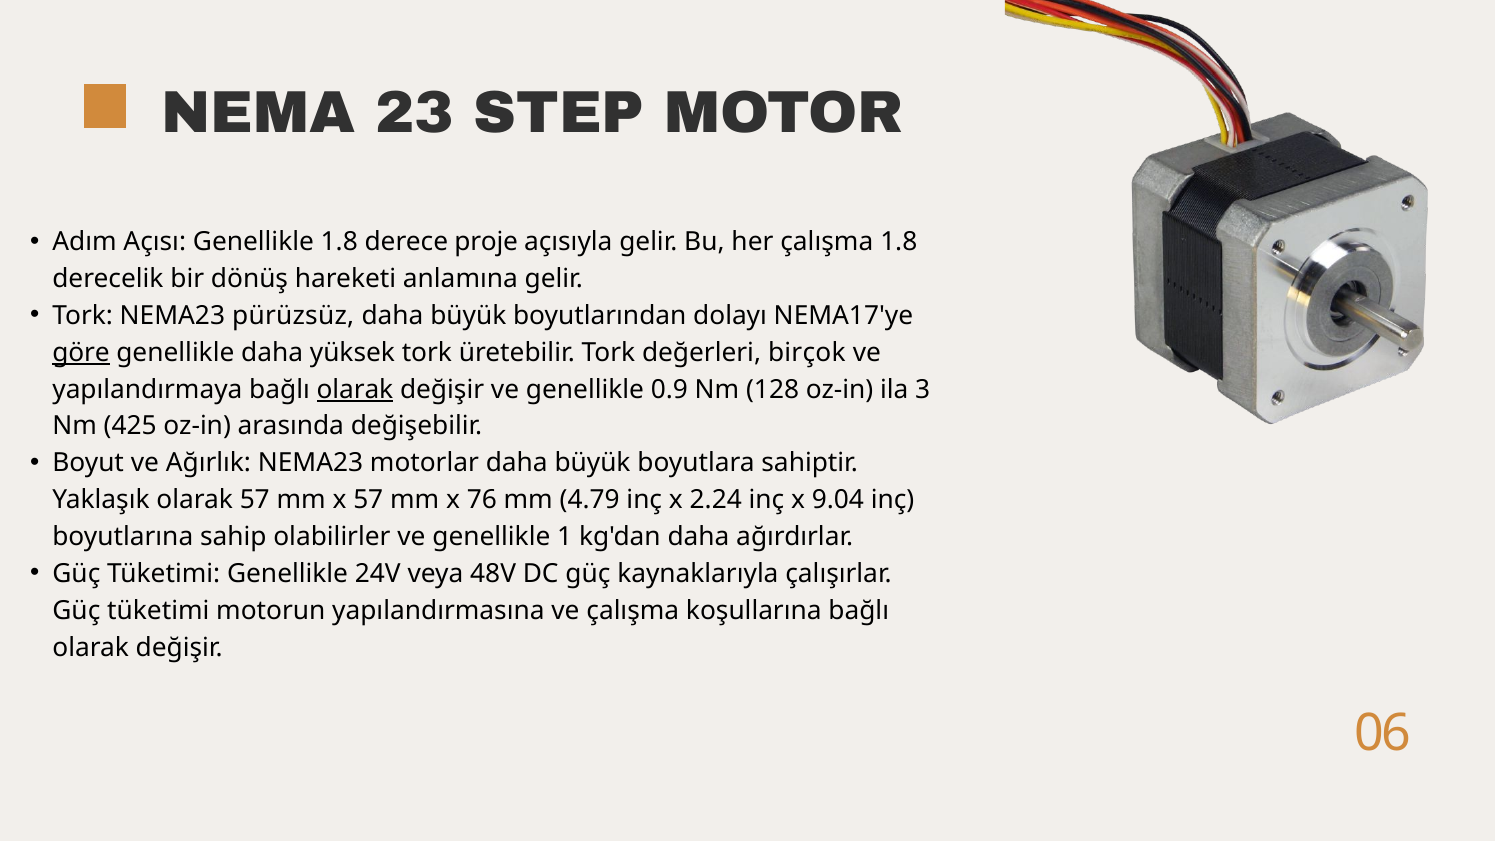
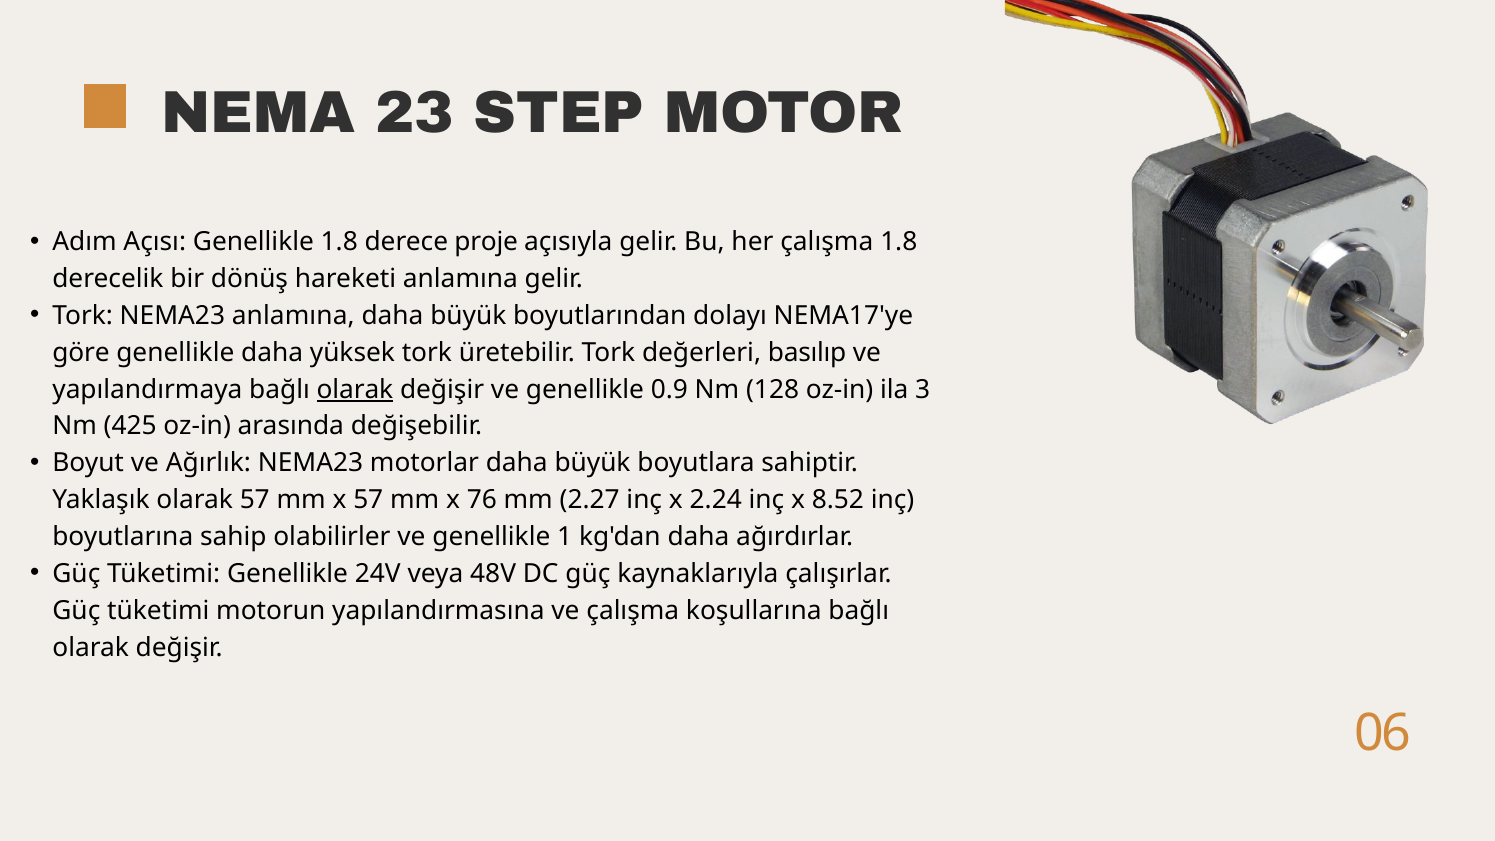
NEMA23 pürüzsüz: pürüzsüz -> anlamına (293, 316)
göre underline: present -> none (81, 353)
birçok: birçok -> basılıp (807, 353)
4.79: 4.79 -> 2.27 (590, 500)
9.04: 9.04 -> 8.52 (838, 500)
